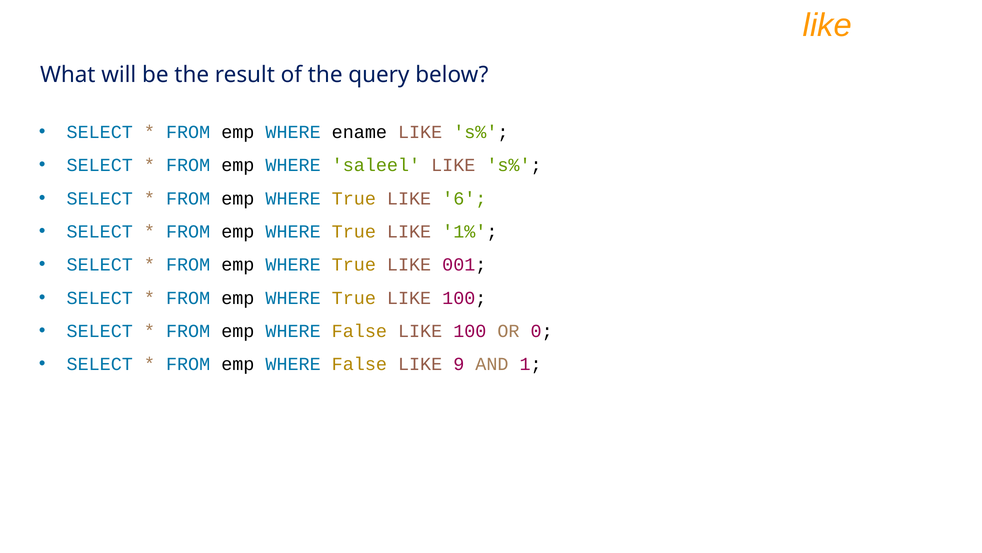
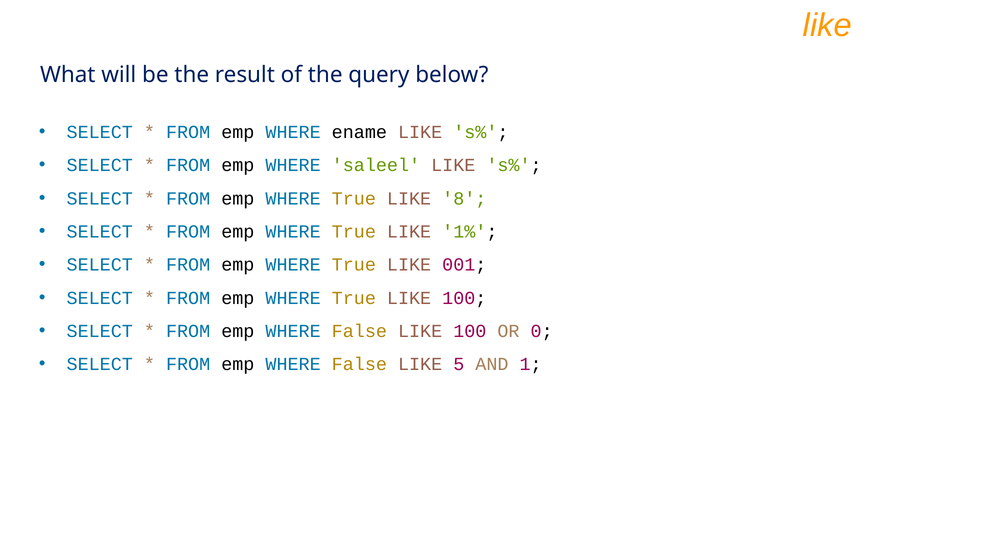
6: 6 -> 8 (464, 198)
9: 9 -> 5 (459, 364)
